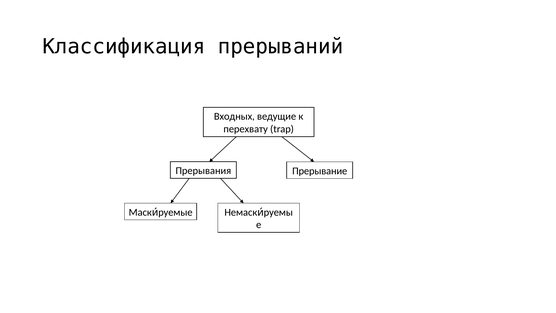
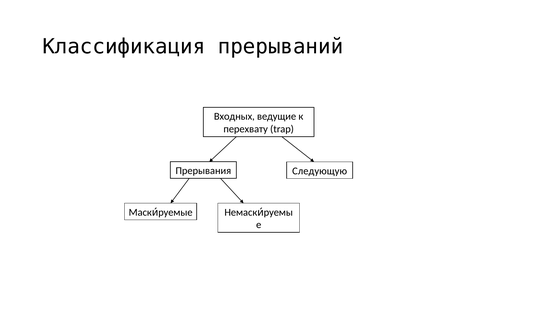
Прерывание: Прерывание -> Следующую (320, 171)
